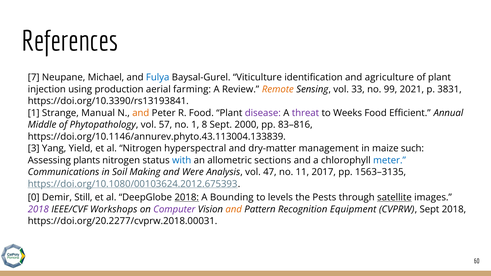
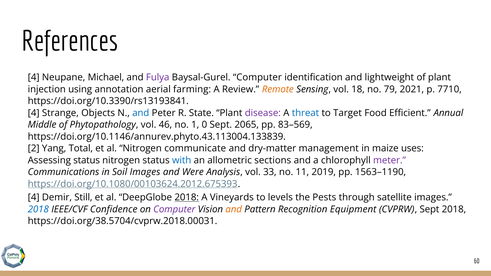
7: 7 -> 4 (34, 77)
Fulya colour: blue -> purple (158, 77)
Baysal-Gurel Viticulture: Viticulture -> Computer (257, 77)
agriculture: agriculture -> lightweight (389, 77)
production: production -> annotation (119, 89)
33: 33 -> 18 (358, 89)
99: 99 -> 79 (390, 89)
3831: 3831 -> 7710 (450, 89)
1: 1 -> 4 (34, 113)
Manual: Manual -> Objects (98, 113)
and colour: orange -> blue (141, 113)
R Food: Food -> State (201, 113)
threat colour: purple -> blue (305, 113)
Weeks: Weeks -> Target (348, 113)
57: 57 -> 46 (165, 125)
8: 8 -> 0 (204, 125)
2000: 2000 -> 2065 (247, 125)
83–816: 83–816 -> 83–569 (295, 125)
3: 3 -> 2 (34, 149)
Yield: Yield -> Total (81, 149)
hyperspectral: hyperspectral -> communicate (195, 149)
such: such -> uses (412, 149)
Assessing plants: plants -> status (87, 160)
meter colour: blue -> purple (390, 160)
Soil Making: Making -> Images (145, 172)
47: 47 -> 33 (270, 172)
2017: 2017 -> 2019 (324, 172)
1563–3135: 1563–3135 -> 1563–1190 (381, 172)
0: 0 -> 4 (34, 198)
Bounding: Bounding -> Vineyards (232, 198)
satellite underline: present -> none (394, 198)
2018 colour: purple -> blue (38, 209)
Workshops: Workshops -> Confidence (114, 209)
https://doi.org/20.2277/cvprw.2018.00031: https://doi.org/20.2277/cvprw.2018.00031 -> https://doi.org/38.5704/cvprw.2018.00031 (123, 221)
